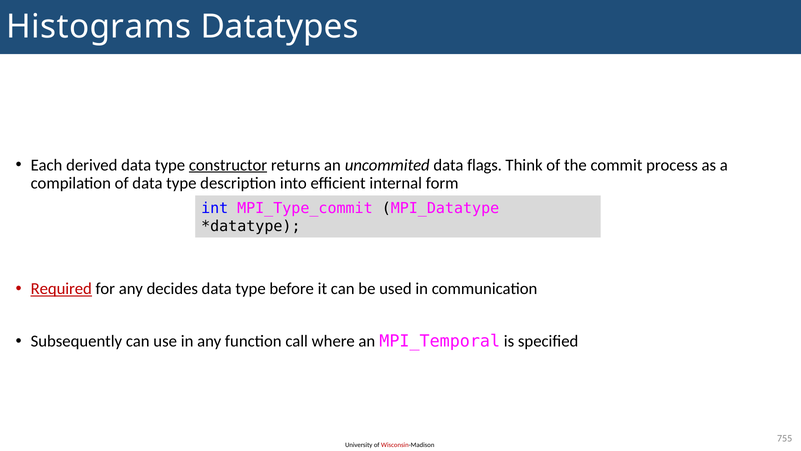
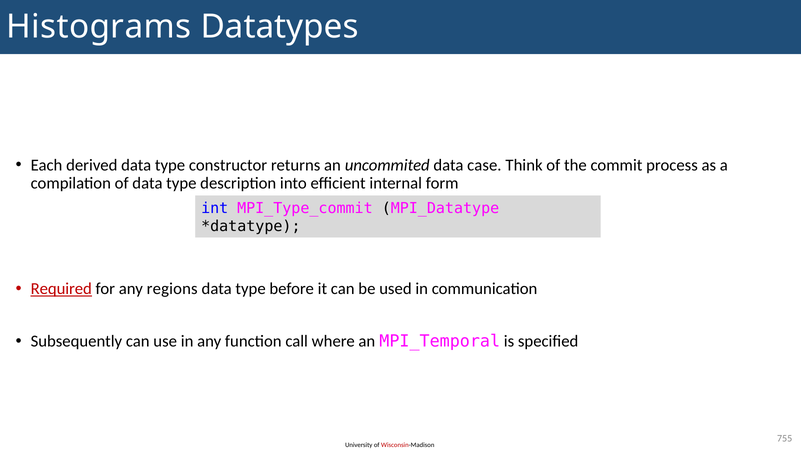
constructor underline: present -> none (228, 165)
flags: flags -> case (484, 165)
decides: decides -> regions (172, 288)
